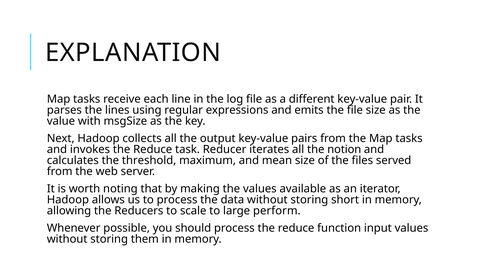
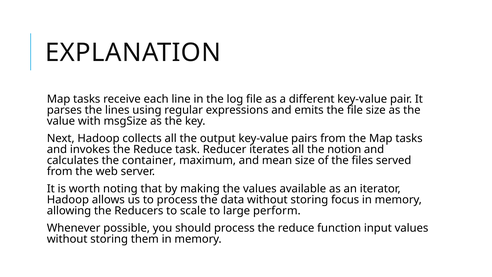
threshold: threshold -> container (149, 160)
short: short -> focus (345, 200)
